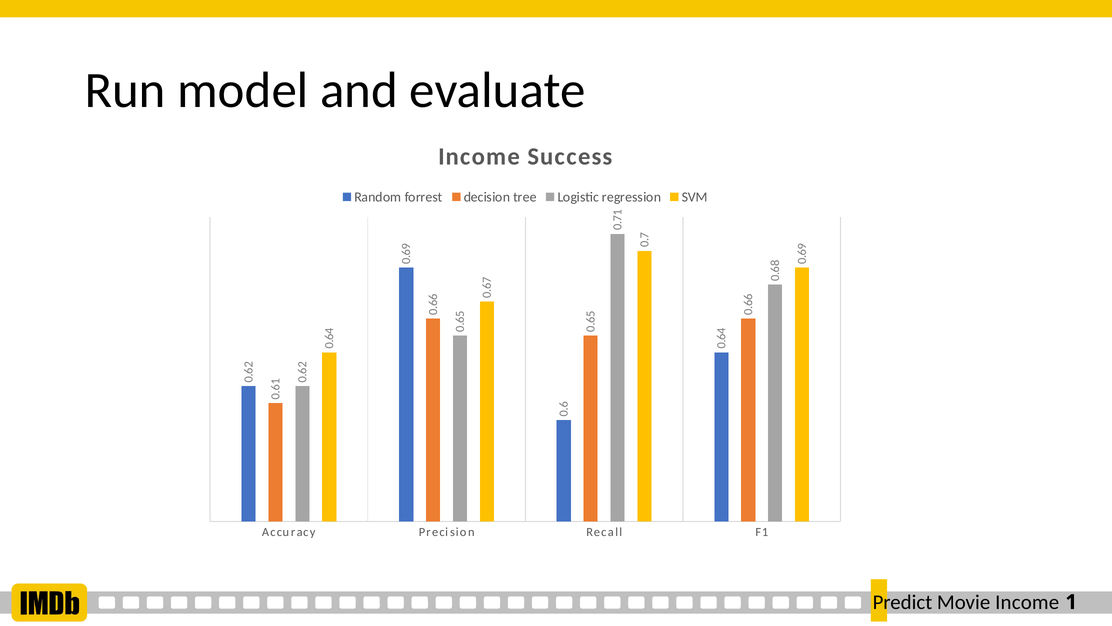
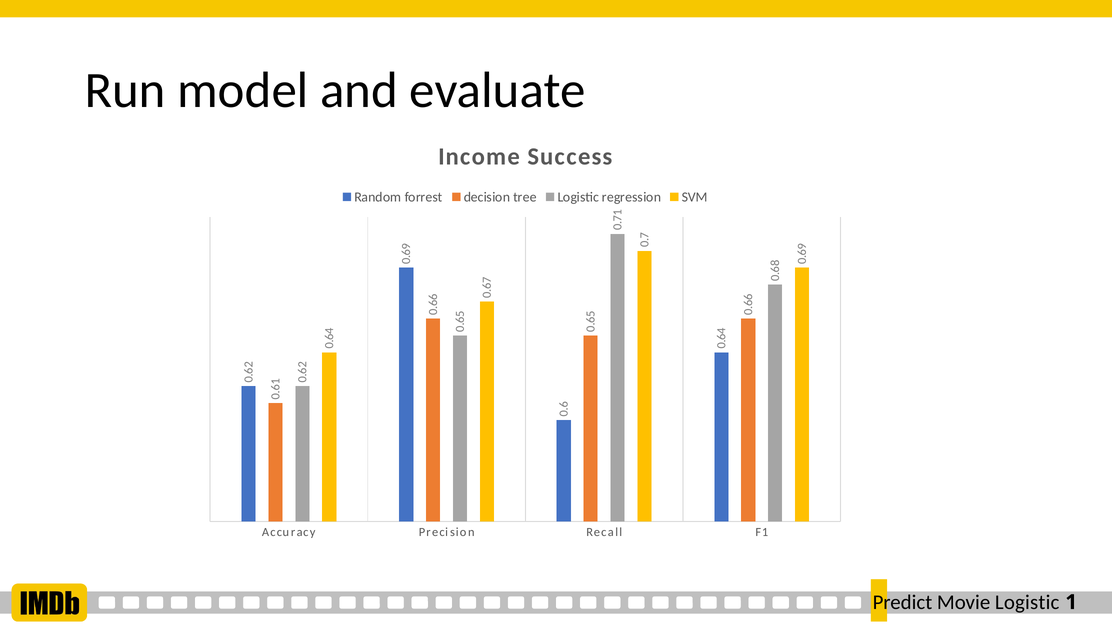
Income: Income -> Logistic (1027, 602)
